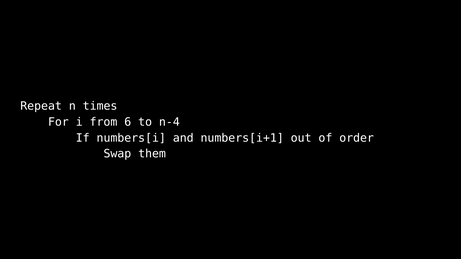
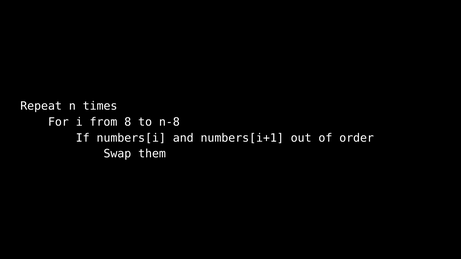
6: 6 -> 8 (128, 122)
n-4: n-4 -> n-8 (169, 122)
